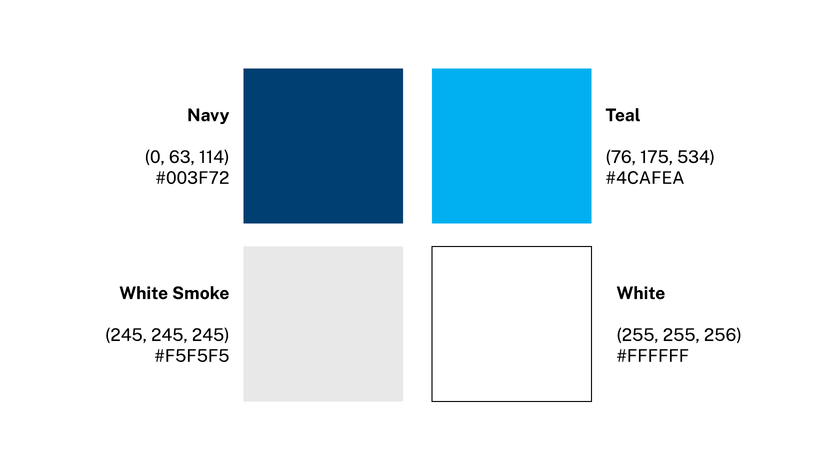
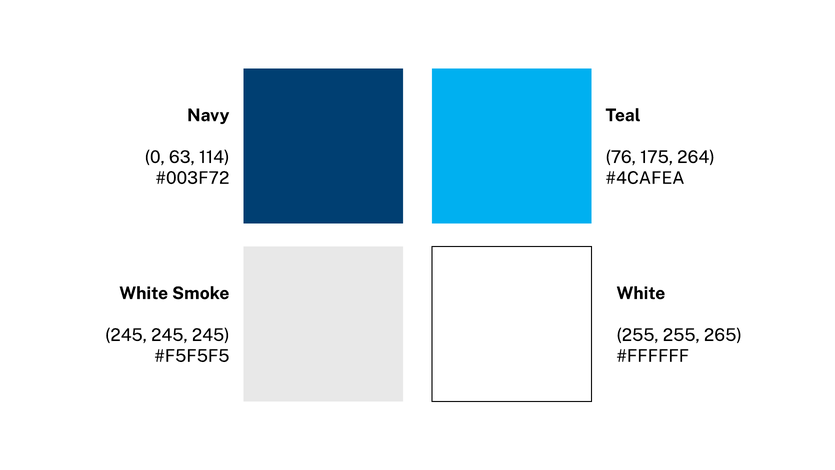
534: 534 -> 264 (696, 157)
256: 256 -> 265 (723, 335)
